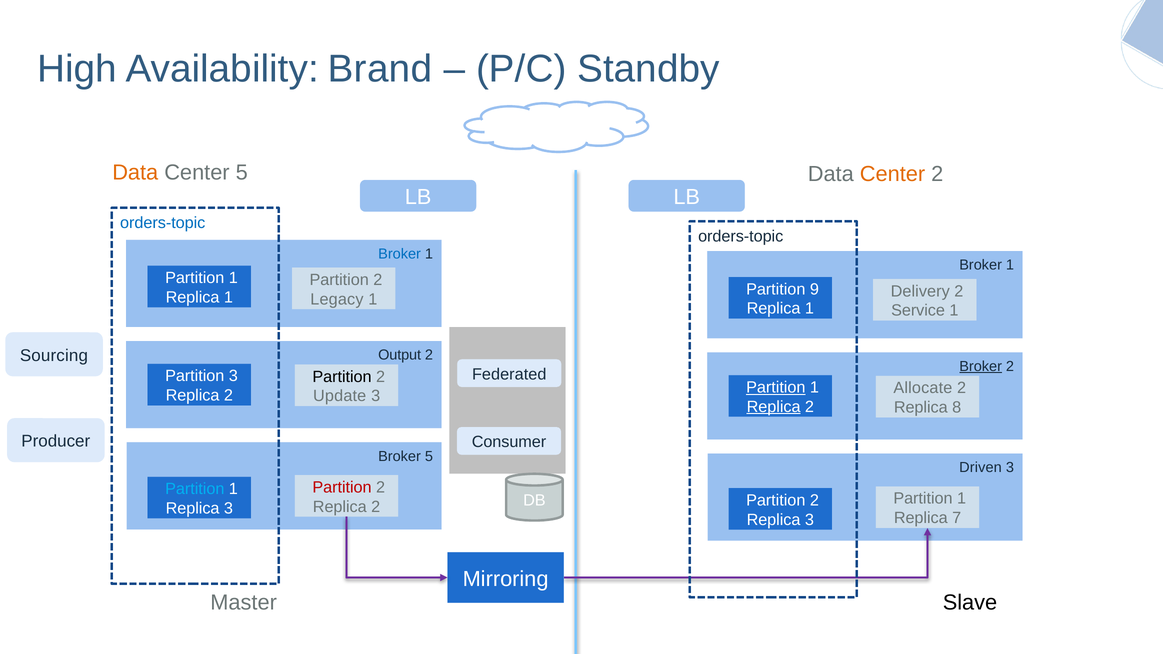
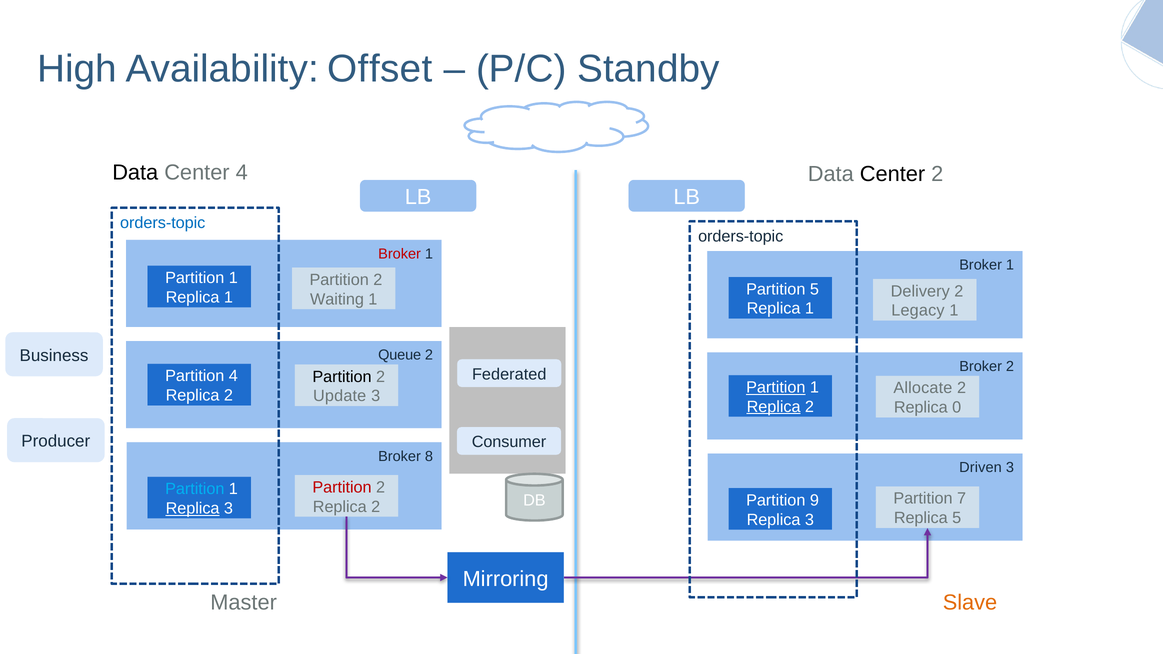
Brand: Brand -> Offset (380, 69)
Data colour: orange -> black (135, 173)
Center 5: 5 -> 4 (242, 173)
Center colour: orange -> black (893, 174)
Broker colour: blue -> red (400, 254)
Partition 9: 9 -> 5 (814, 289)
Legacy: Legacy -> Waiting (337, 299)
Service: Service -> Legacy (918, 311)
Sourcing: Sourcing -> Business (54, 356)
Output: Output -> Queue (400, 355)
Broker underline: present -> none (981, 366)
Partition 3: 3 -> 4 (233, 376)
8: 8 -> 0 (957, 408)
Broker 5: 5 -> 8 (429, 456)
1: 1 -> 7 (962, 499)
2: 2 -> 9 (814, 500)
Replica underline: none -> present (193, 509)
Replica 7: 7 -> 5 (957, 518)
Slave colour: black -> orange (970, 603)
